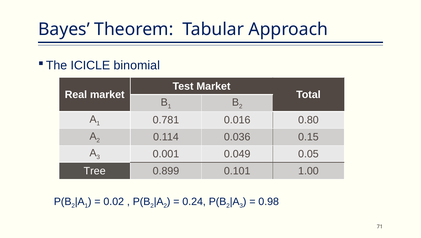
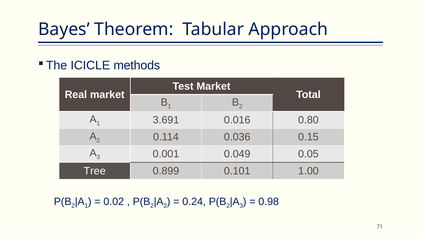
binomial: binomial -> methods (137, 65)
0.781: 0.781 -> 3.691 (166, 120)
